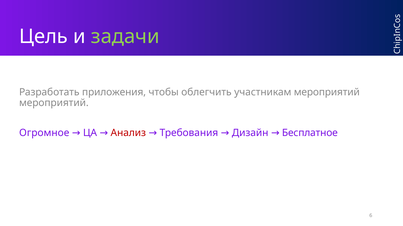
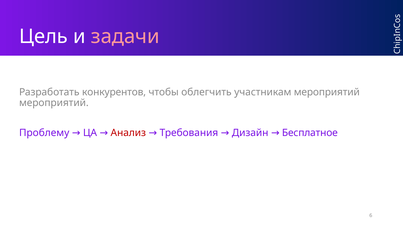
задачи colour: light green -> pink (125, 37)
приложения: приложения -> конкурентов (114, 92)
Огромное: Огромное -> Проблему (44, 133)
